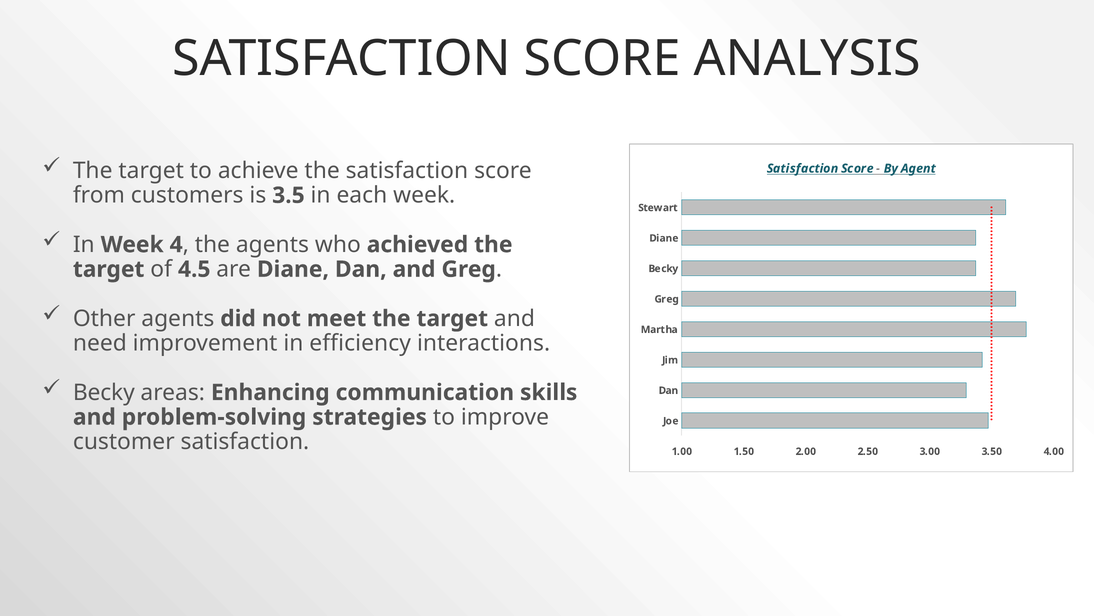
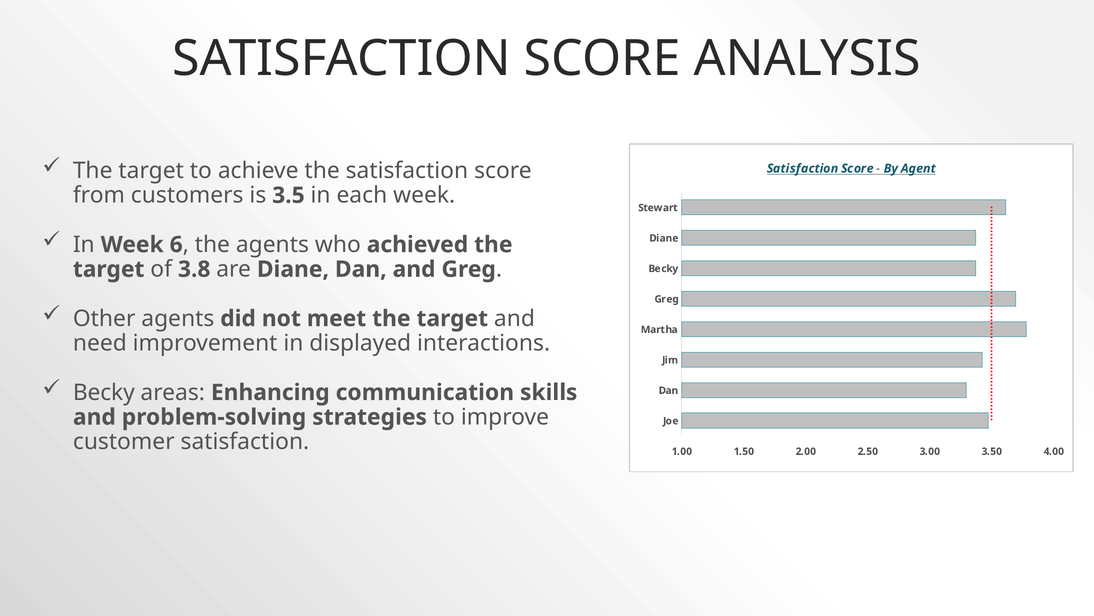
4: 4 -> 6 (176, 245)
4.5: 4.5 -> 3.8 (194, 269)
efficiency: efficiency -> displayed (360, 343)
